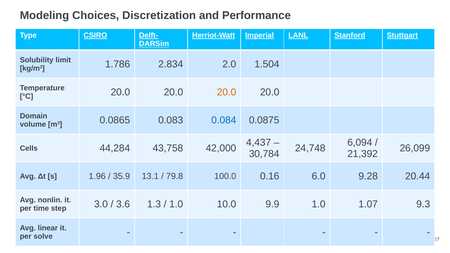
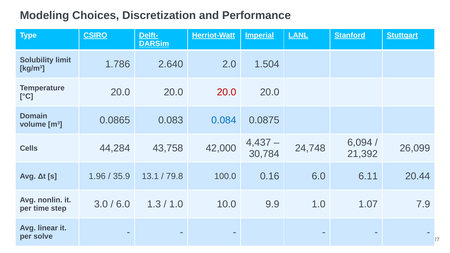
2.834: 2.834 -> 2.640 (171, 64)
20.0 colour: orange -> red (227, 92)
9.28: 9.28 -> 6.11 (368, 176)
3.6: 3.6 -> 6.0 (123, 204)
9.3: 9.3 -> 7.9 (423, 204)
